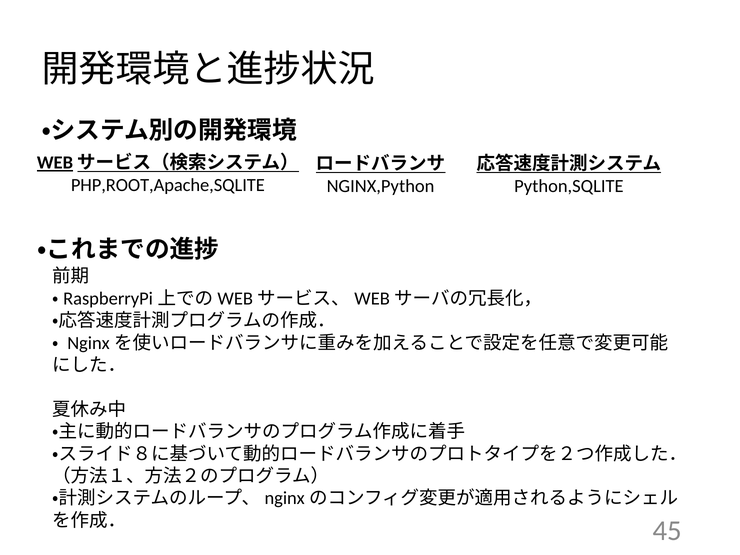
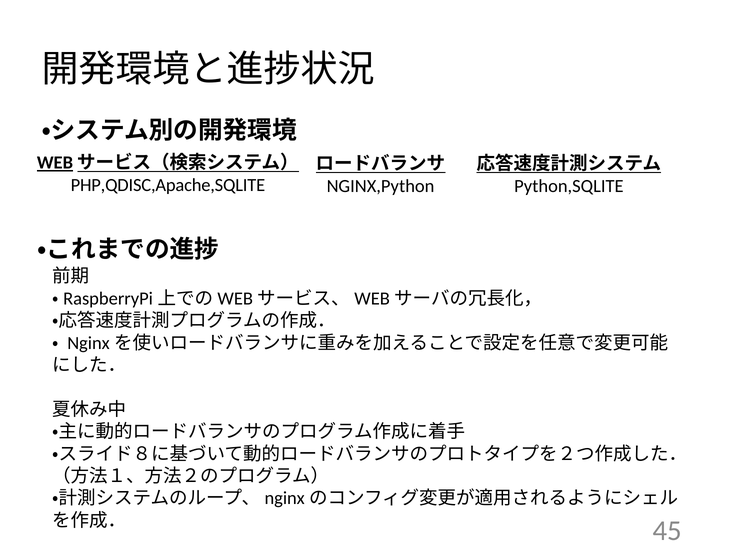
PHP,ROOT,Apache,SQLITE: PHP,ROOT,Apache,SQLITE -> PHP,QDISC,Apache,SQLITE (168, 185)
